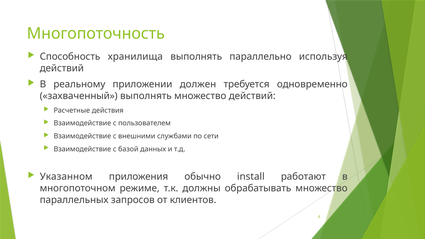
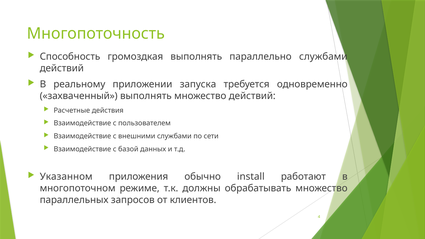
хранилища: хранилища -> громоздкая (135, 57)
параллельно используя: используя -> службами (323, 57)
должен: должен -> запуска (198, 84)
